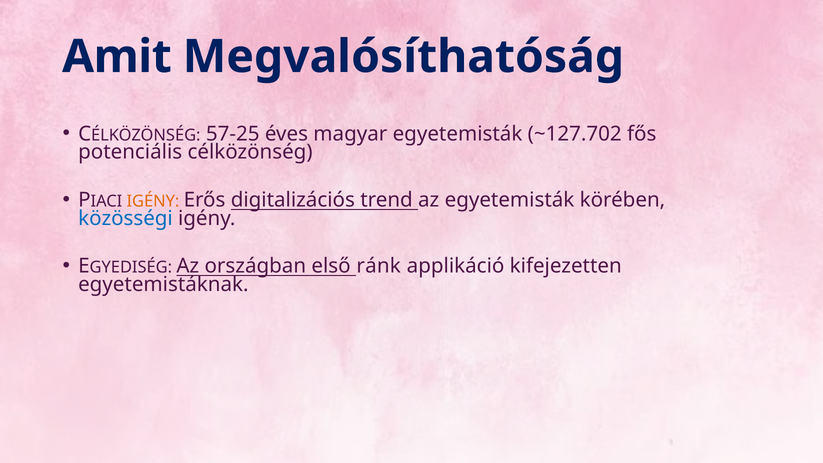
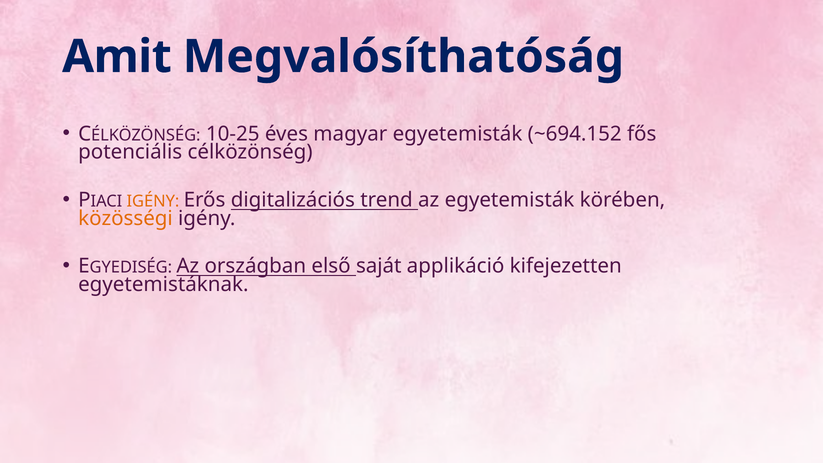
57-25: 57-25 -> 10-25 (233, 134)
~127.702: ~127.702 -> ~694.152 (575, 134)
közösségi colour: blue -> orange (125, 218)
ránk: ránk -> saját (379, 266)
